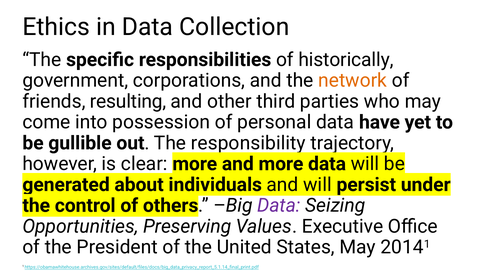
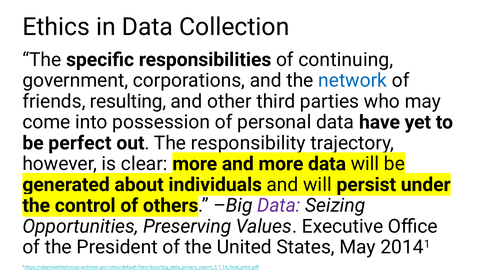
historically: historically -> continuing (346, 60)
network colour: orange -> blue (353, 80)
gullible: gullible -> perfect (80, 143)
